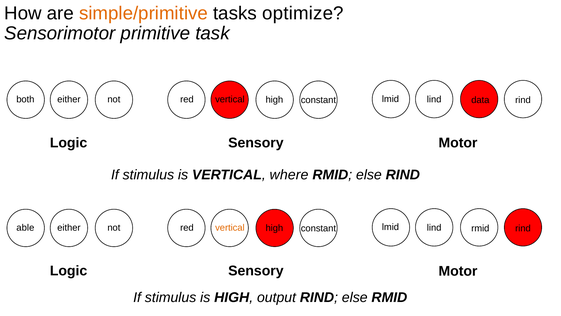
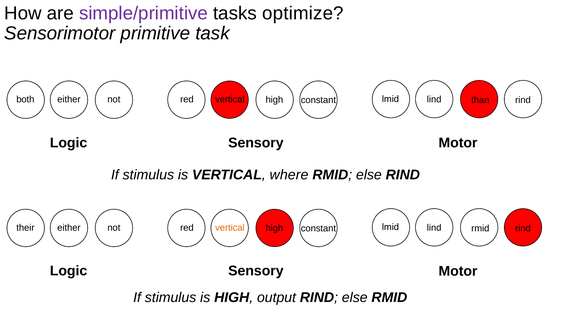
simple/primitive colour: orange -> purple (143, 13)
data: data -> than (480, 100)
able: able -> their (25, 227)
